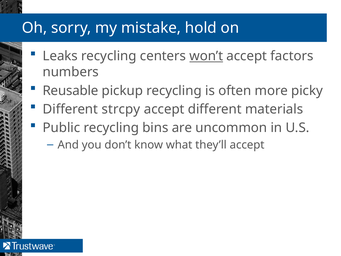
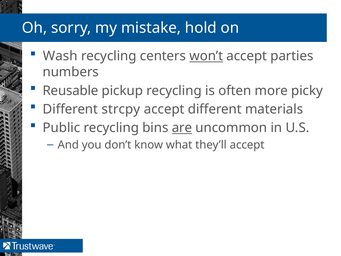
Leaks: Leaks -> Wash (60, 56)
factors: factors -> parties (292, 56)
are underline: none -> present (182, 128)
